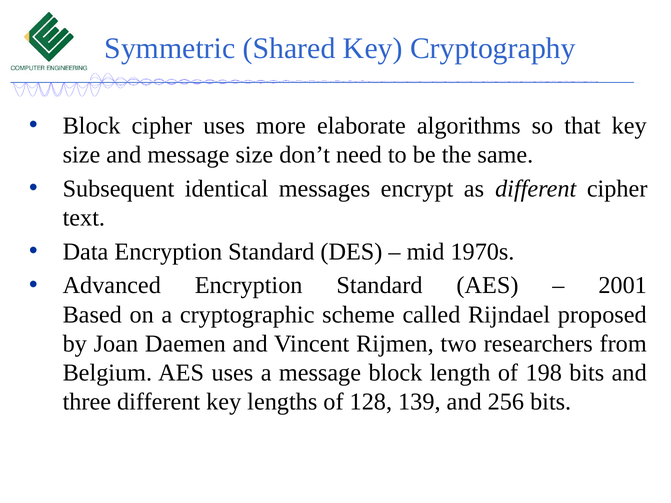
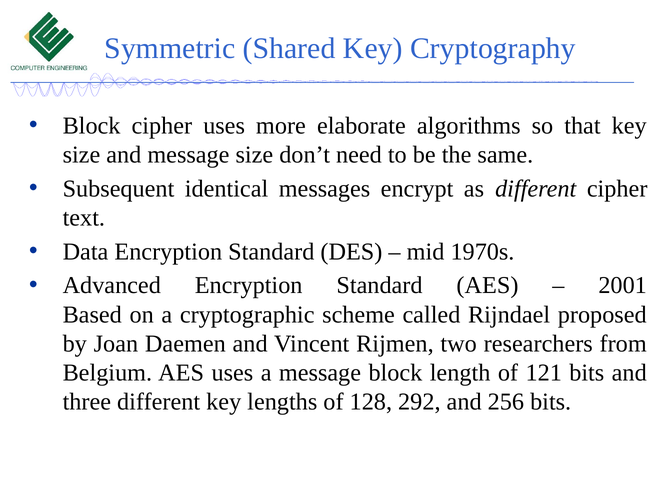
198: 198 -> 121 (544, 373)
139: 139 -> 292 (419, 402)
